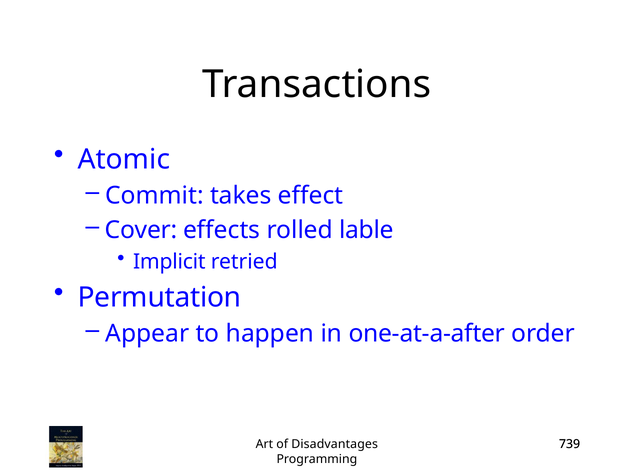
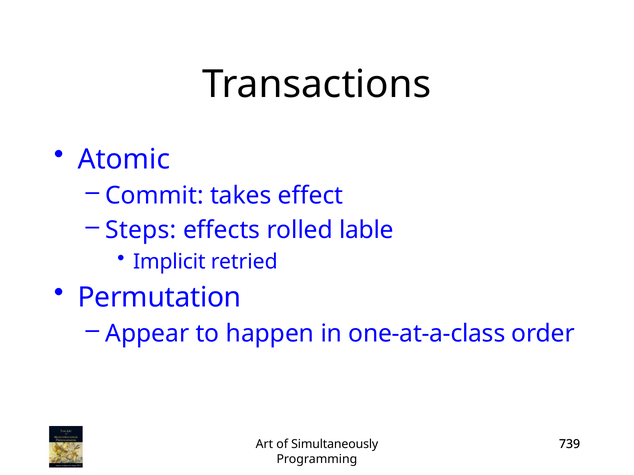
Cover: Cover -> Steps (141, 230)
one-at-a-after: one-at-a-after -> one-at-a-class (427, 334)
Disadvantages: Disadvantages -> Simultaneously (335, 445)
